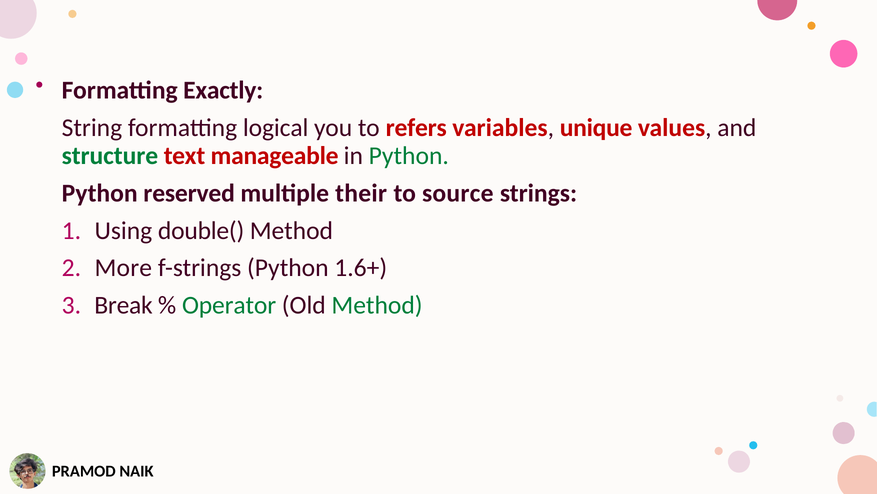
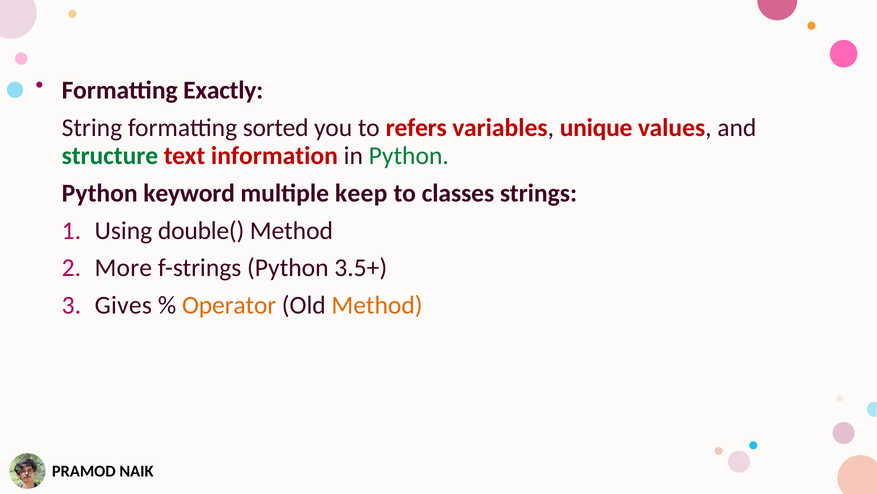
logical: logical -> sorted (276, 128)
manageable: manageable -> information (274, 156)
reserved: reserved -> keyword (189, 193)
their: their -> keep (361, 193)
source: source -> classes (458, 193)
1.6+: 1.6+ -> 3.5+ (361, 268)
Break: Break -> Gives (123, 305)
Operator colour: green -> orange (229, 305)
Method colour: green -> orange (377, 305)
